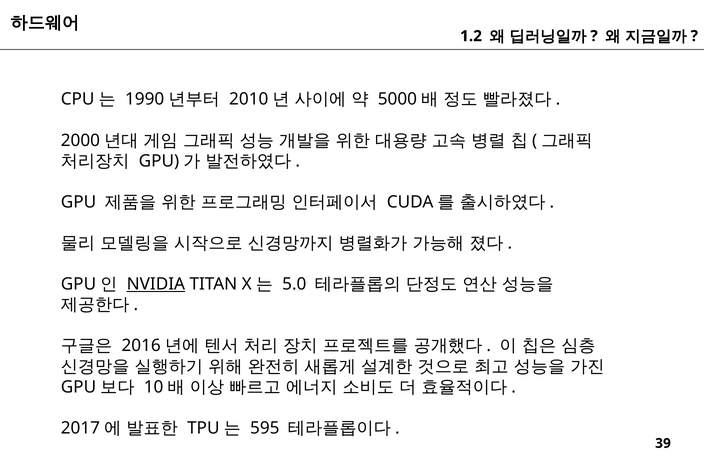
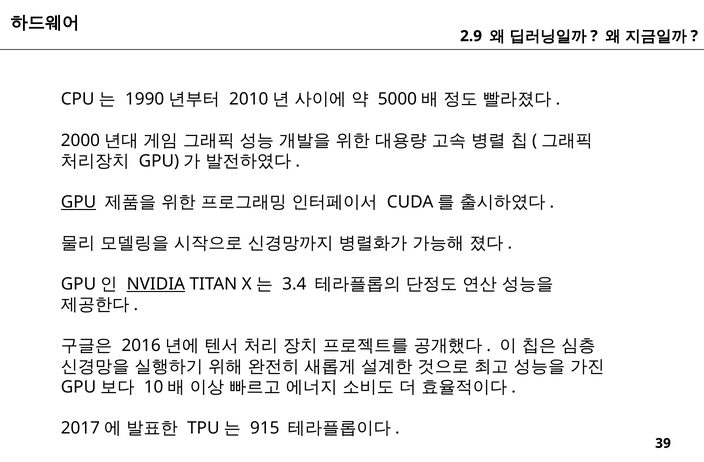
1.2: 1.2 -> 2.9 (471, 36)
GPU underline: none -> present (78, 202)
5.0: 5.0 -> 3.4 (294, 284)
595: 595 -> 915 (265, 428)
